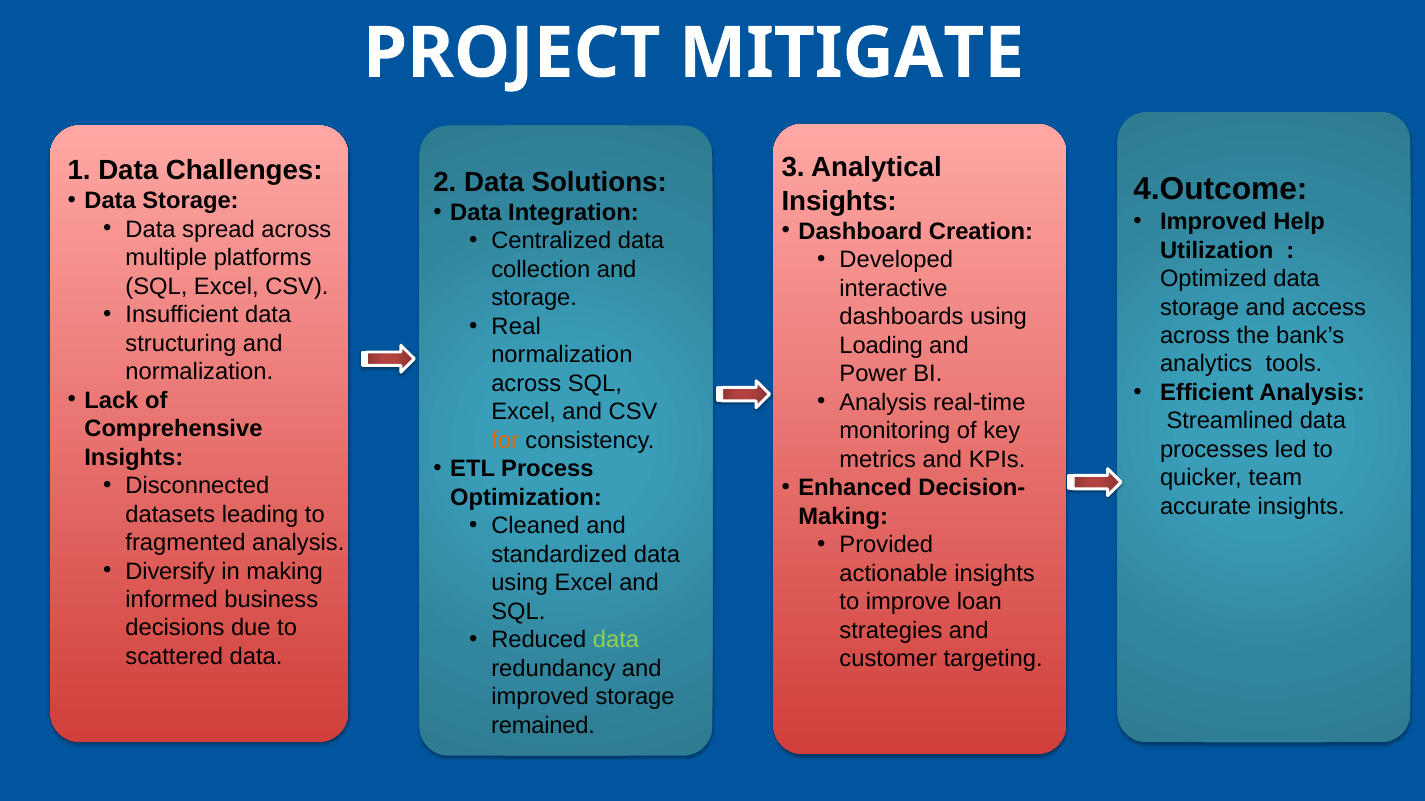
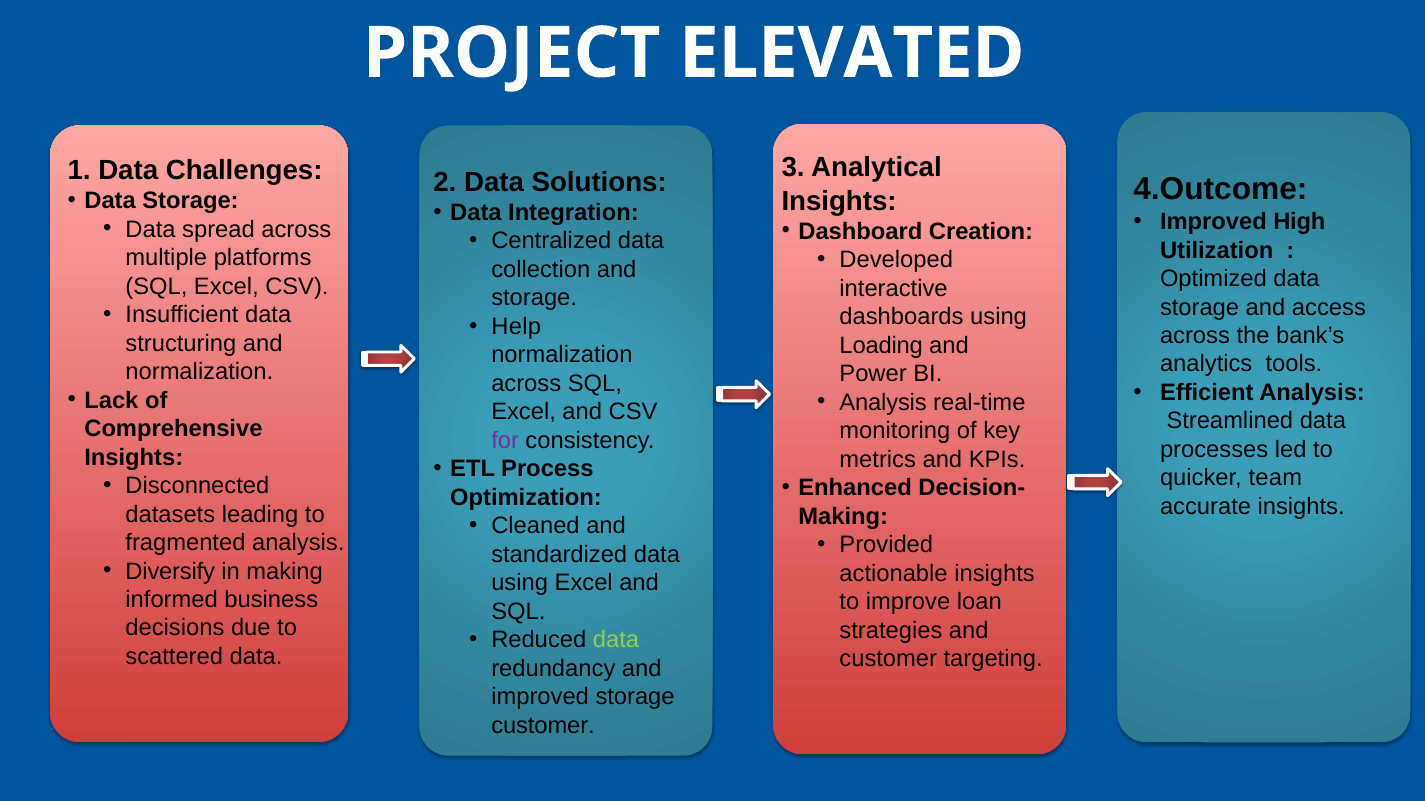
MITIGATE: MITIGATE -> ELEVATED (852, 53)
Help: Help -> High (1299, 222)
Real: Real -> Help (516, 327)
for colour: orange -> purple (505, 441)
remained: remained -> customer (543, 726)
